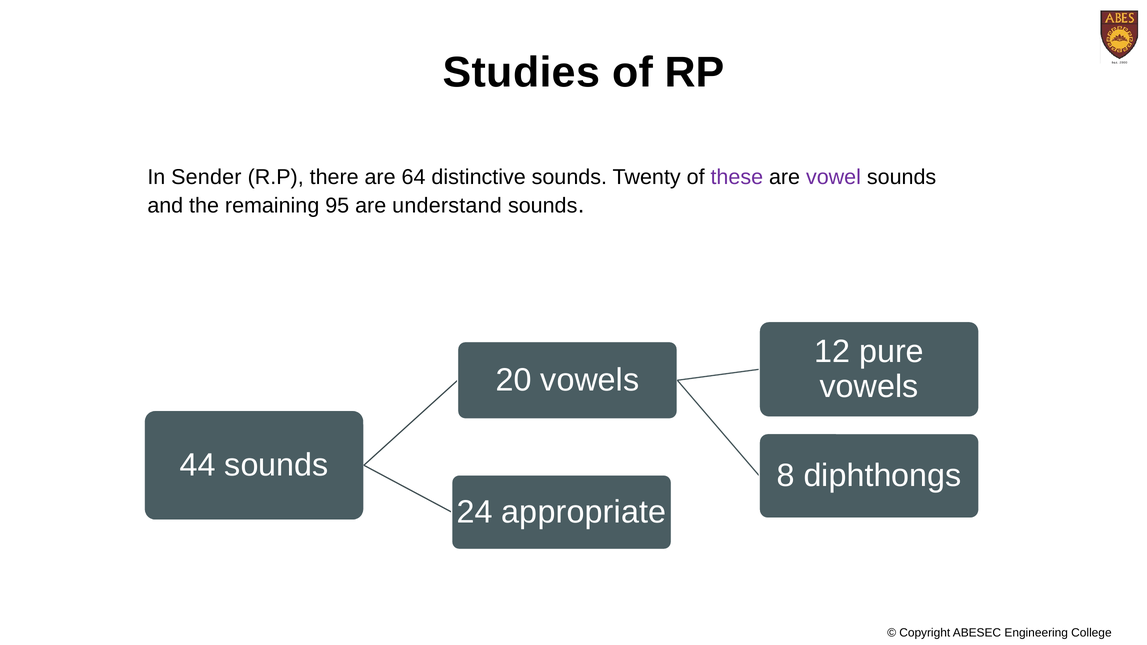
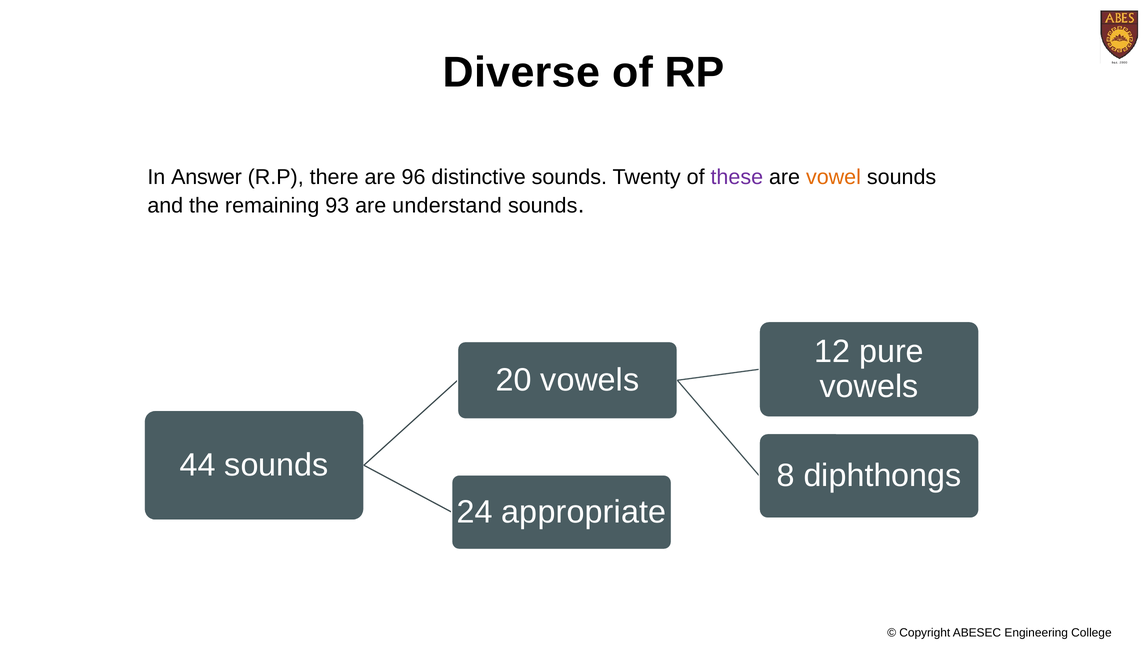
Studies: Studies -> Diverse (521, 73)
Sender: Sender -> Answer (207, 177)
64: 64 -> 96 (414, 177)
vowel colour: purple -> orange (833, 177)
95: 95 -> 93 (337, 206)
